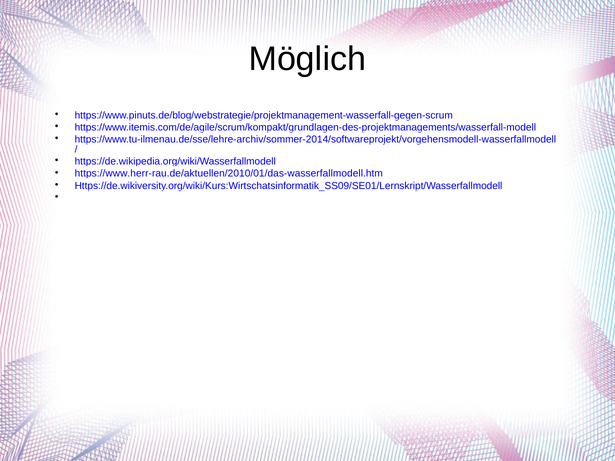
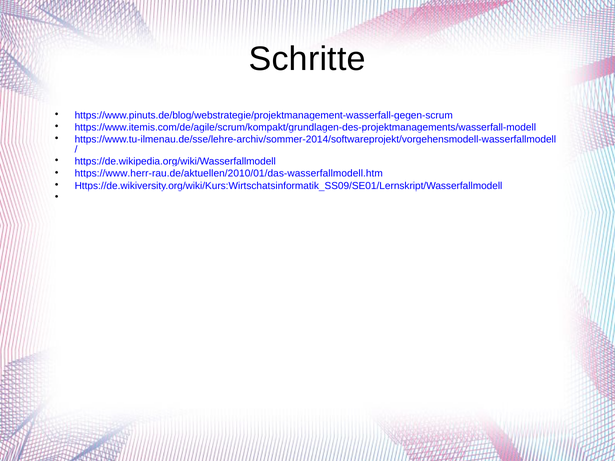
Möglich: Möglich -> Schritte (307, 59)
